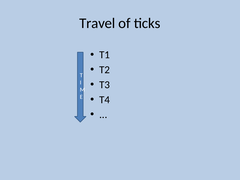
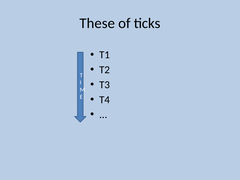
Travel: Travel -> These (97, 23)
